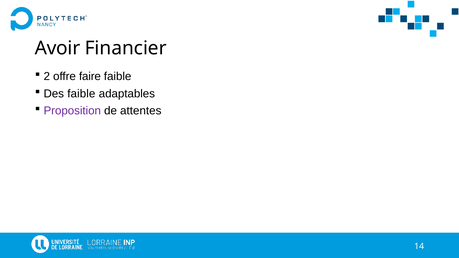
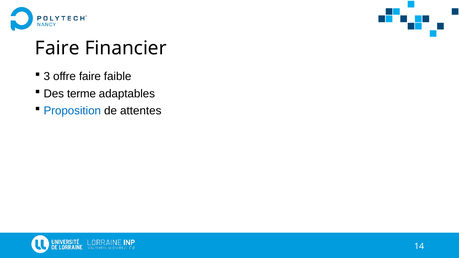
Avoir: Avoir -> Faire (57, 48)
2: 2 -> 3 (47, 77)
Des faible: faible -> terme (81, 94)
Proposition colour: purple -> blue (72, 111)
